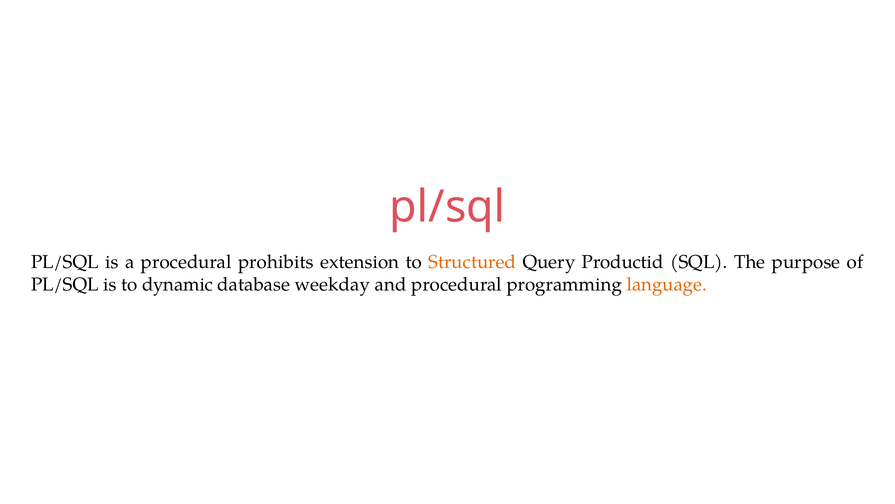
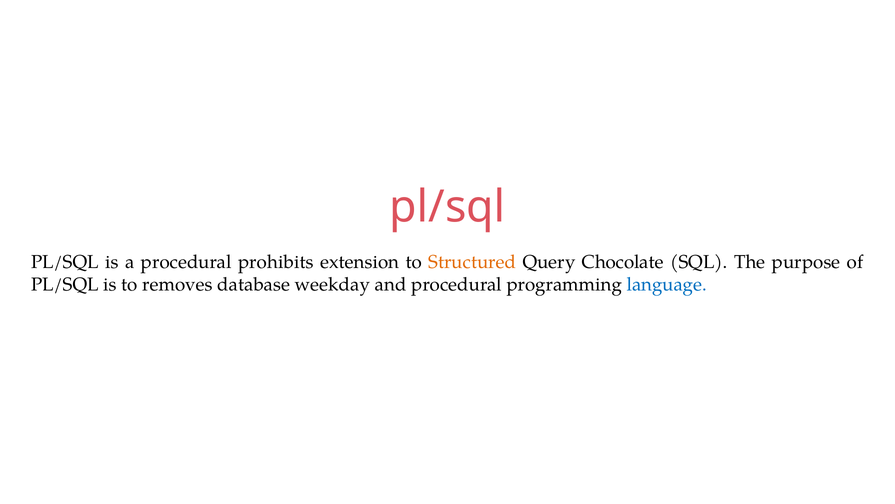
Productid: Productid -> Chocolate (623, 262)
dynamic: dynamic -> removes (177, 284)
language colour: orange -> blue (667, 284)
